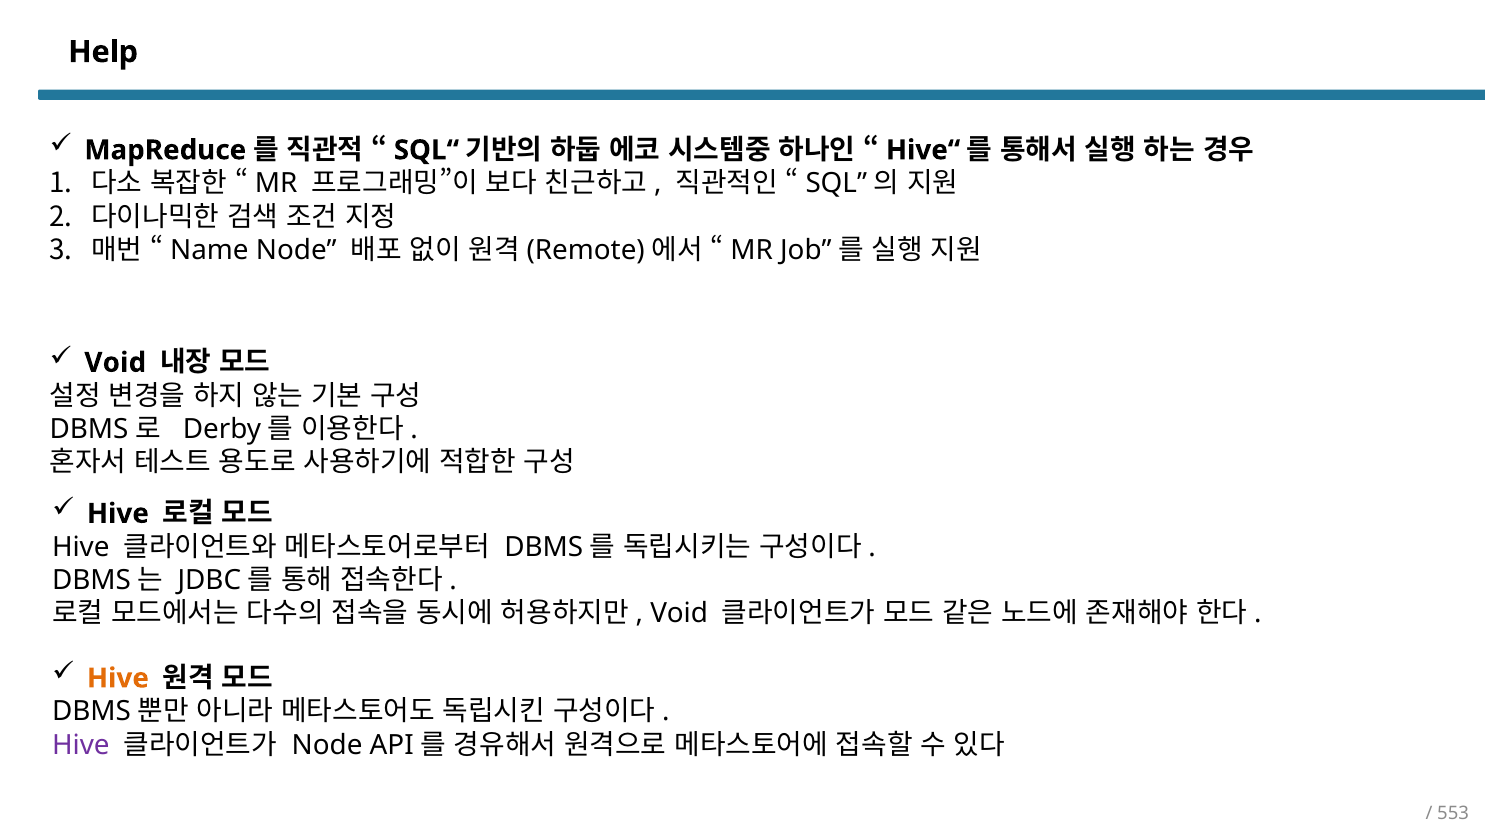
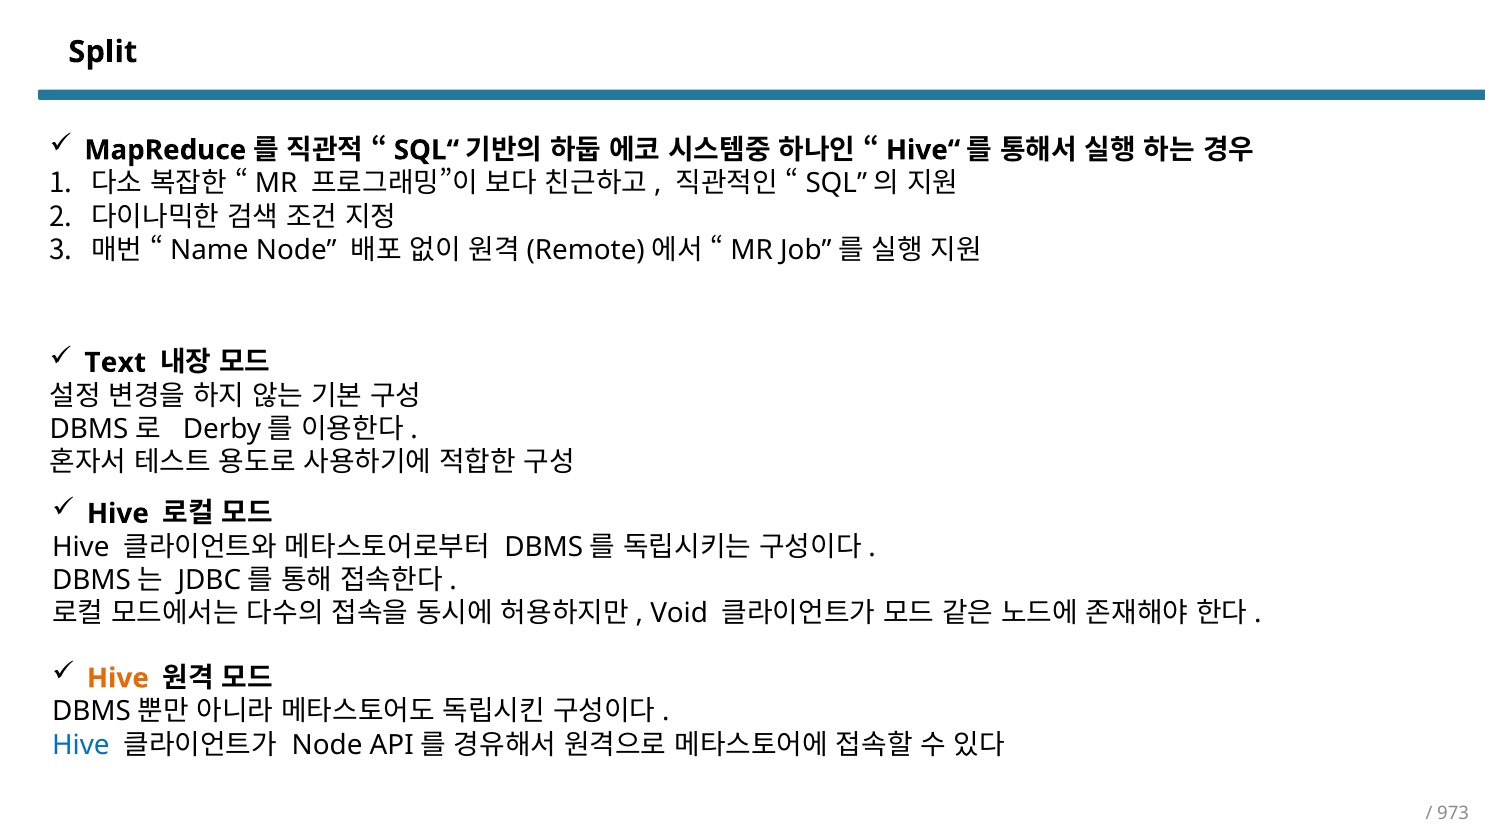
Help: Help -> Split (103, 52)
Void: Void -> Text (115, 363)
Hive colour: purple -> blue (81, 745)
553: 553 -> 973 (1453, 814)
